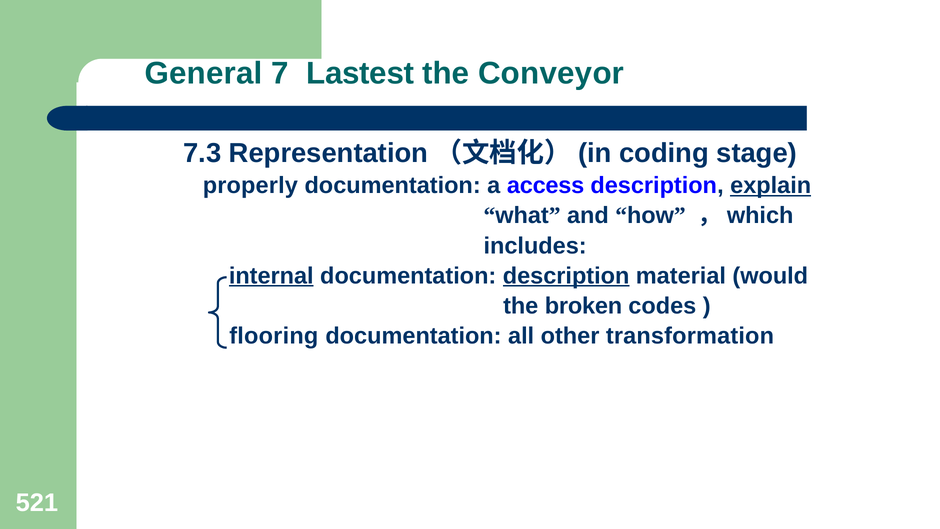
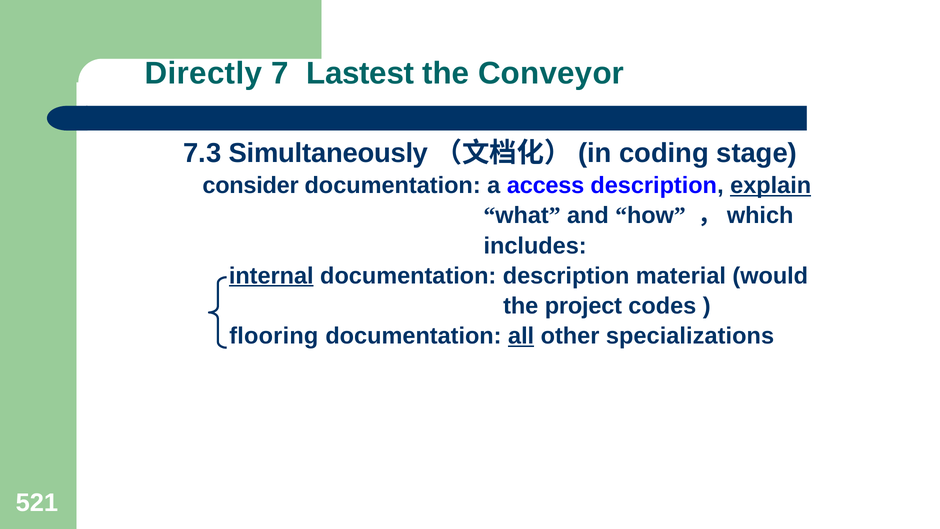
General: General -> Directly (204, 73)
Representation: Representation -> Simultaneously (329, 153)
properly: properly -> consider (251, 186)
description underline: present -> none (566, 276)
broken: broken -> project (583, 306)
all underline: none -> present (521, 336)
transformation: transformation -> specializations (690, 336)
